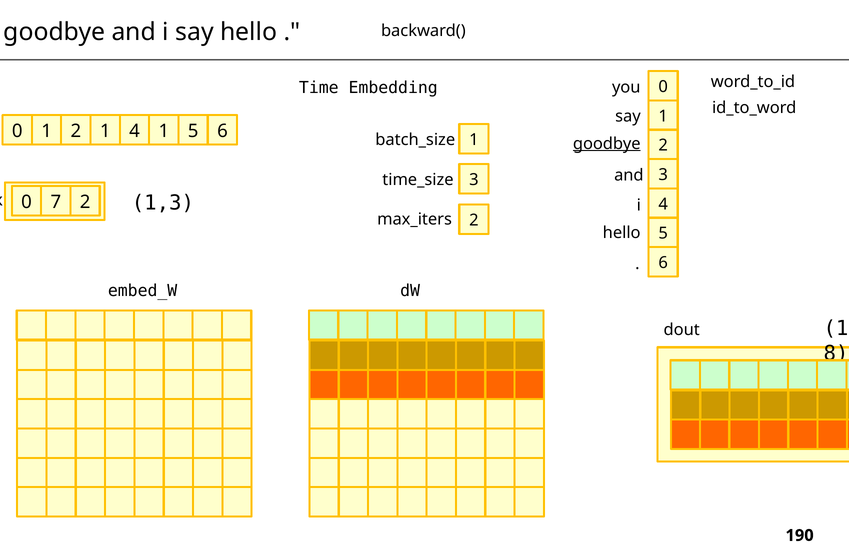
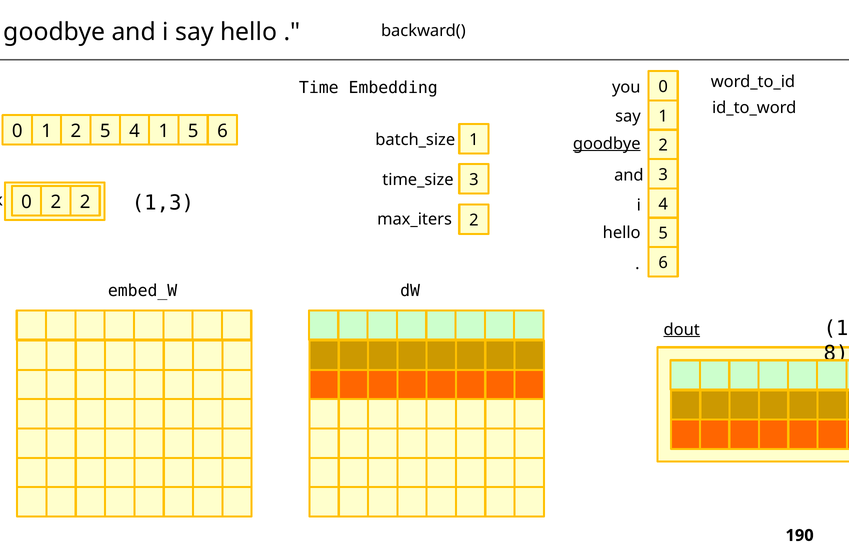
2 1: 1 -> 5 (105, 131)
0 7: 7 -> 2 (56, 202)
dout underline: none -> present (682, 329)
